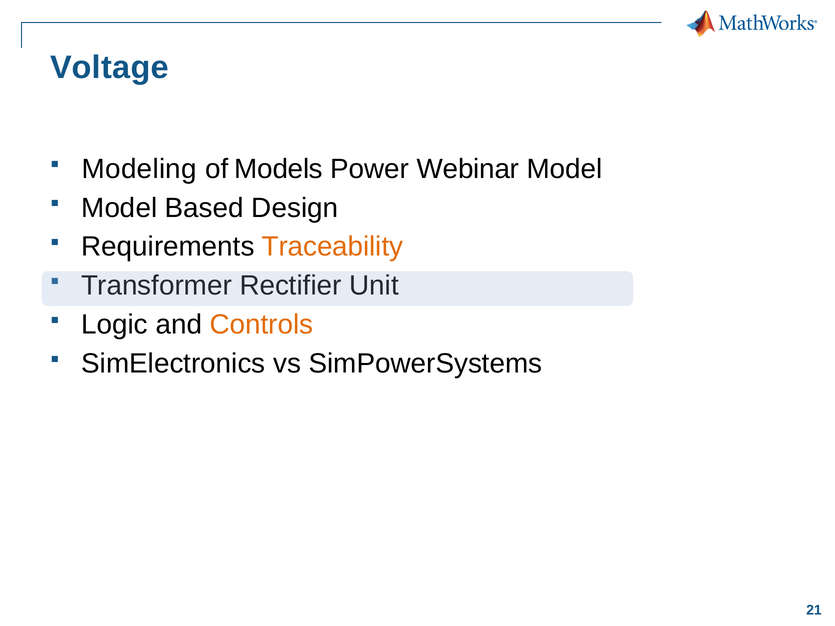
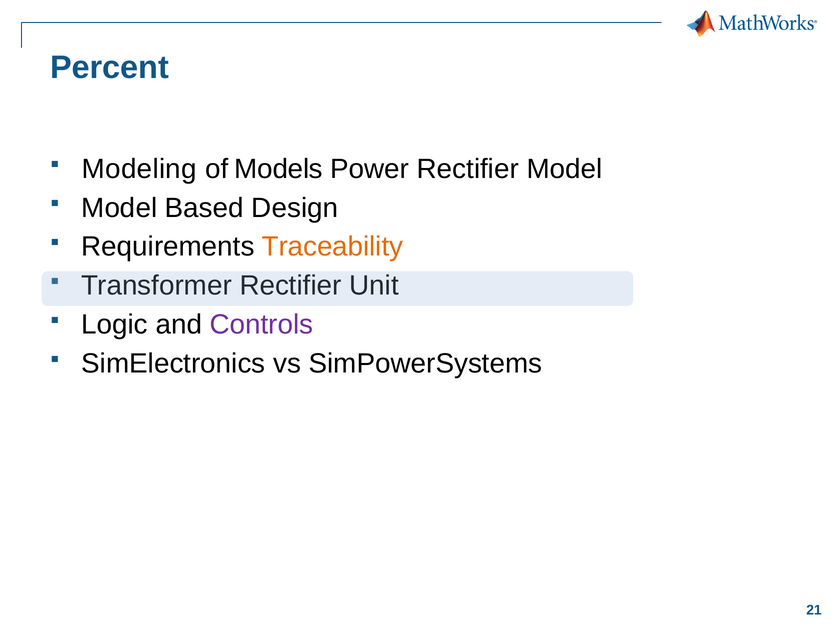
Voltage: Voltage -> Percent (110, 68)
Power Webinar: Webinar -> Rectifier (468, 169)
Controls colour: orange -> purple (261, 325)
